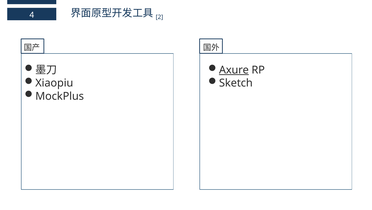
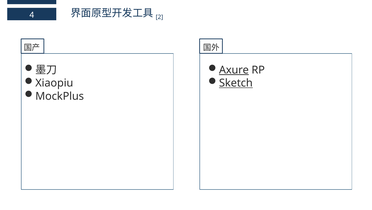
Sketch underline: none -> present (236, 83)
